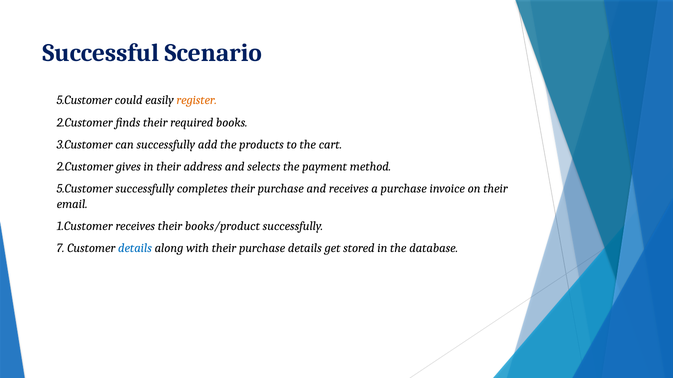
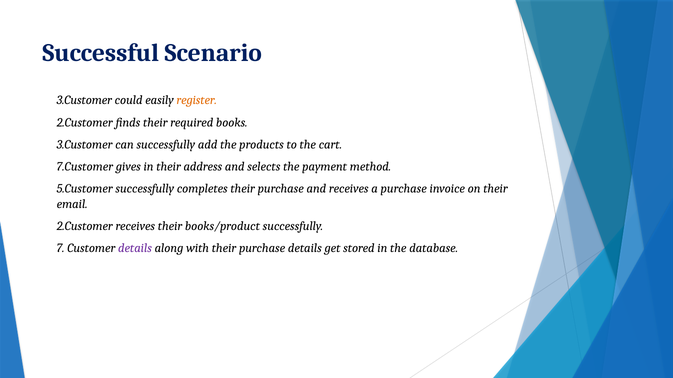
5.Customer: 5.Customer -> 3.Customer (84, 100)
2.Customer: 2.Customer -> 7.Customer (85, 167)
1.Customer: 1.Customer -> 2.Customer (85, 226)
details colour: blue -> purple (135, 249)
